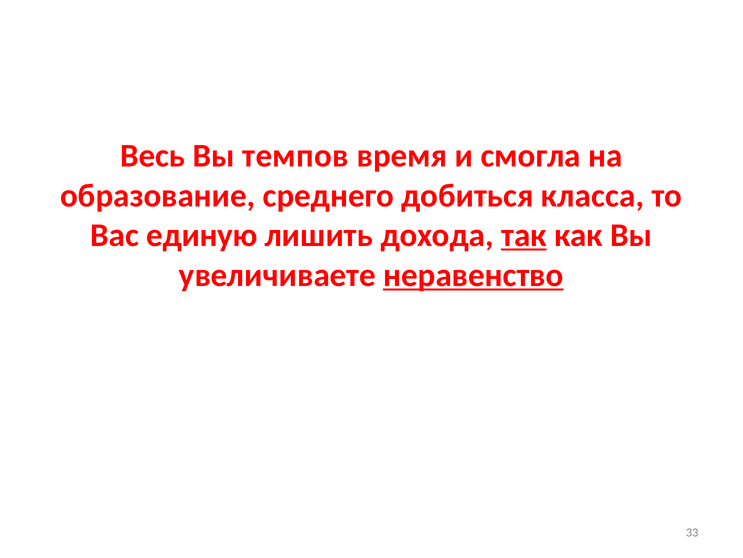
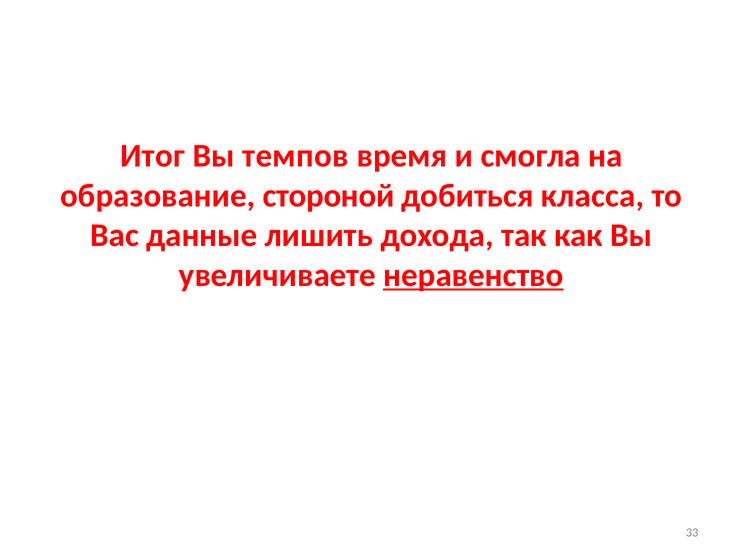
Весь: Весь -> Итог (152, 156)
среднего: среднего -> стороной (329, 196)
единую: единую -> данные (202, 235)
так underline: present -> none (524, 235)
